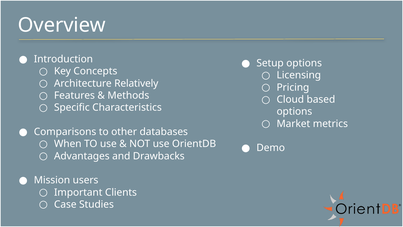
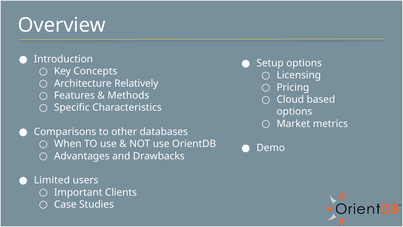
Mission: Mission -> Limited (52, 180)
